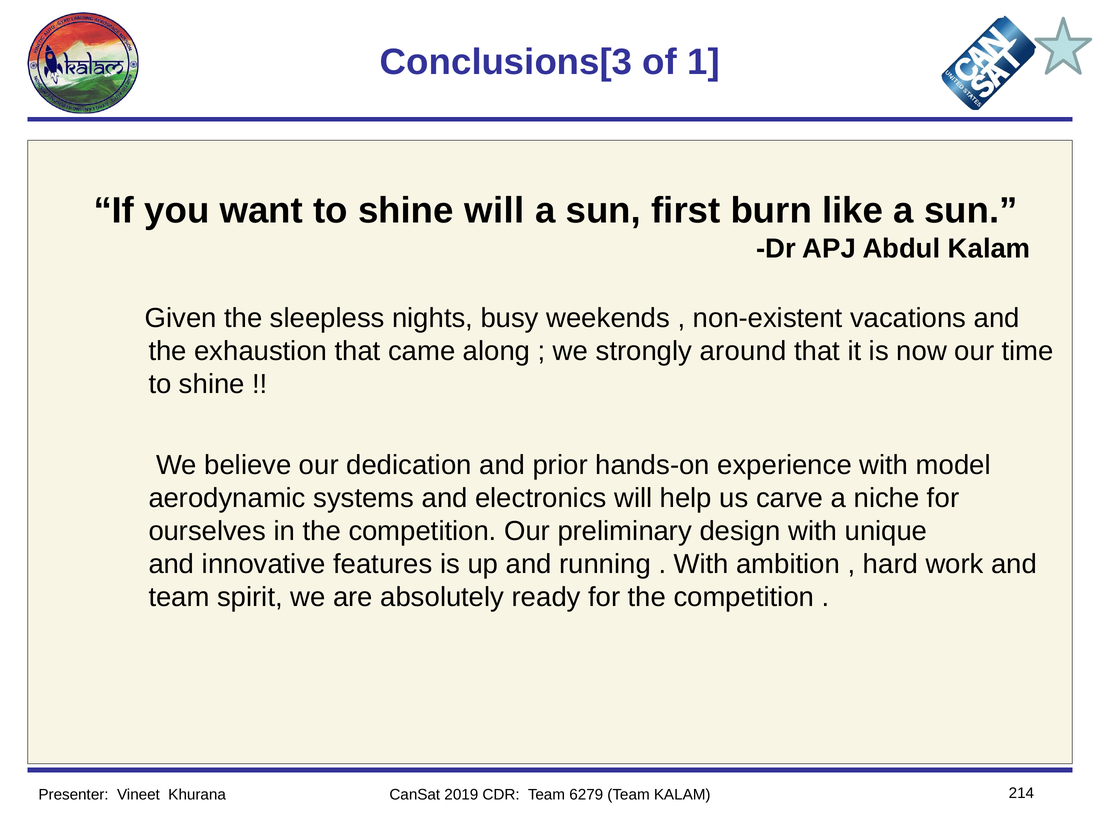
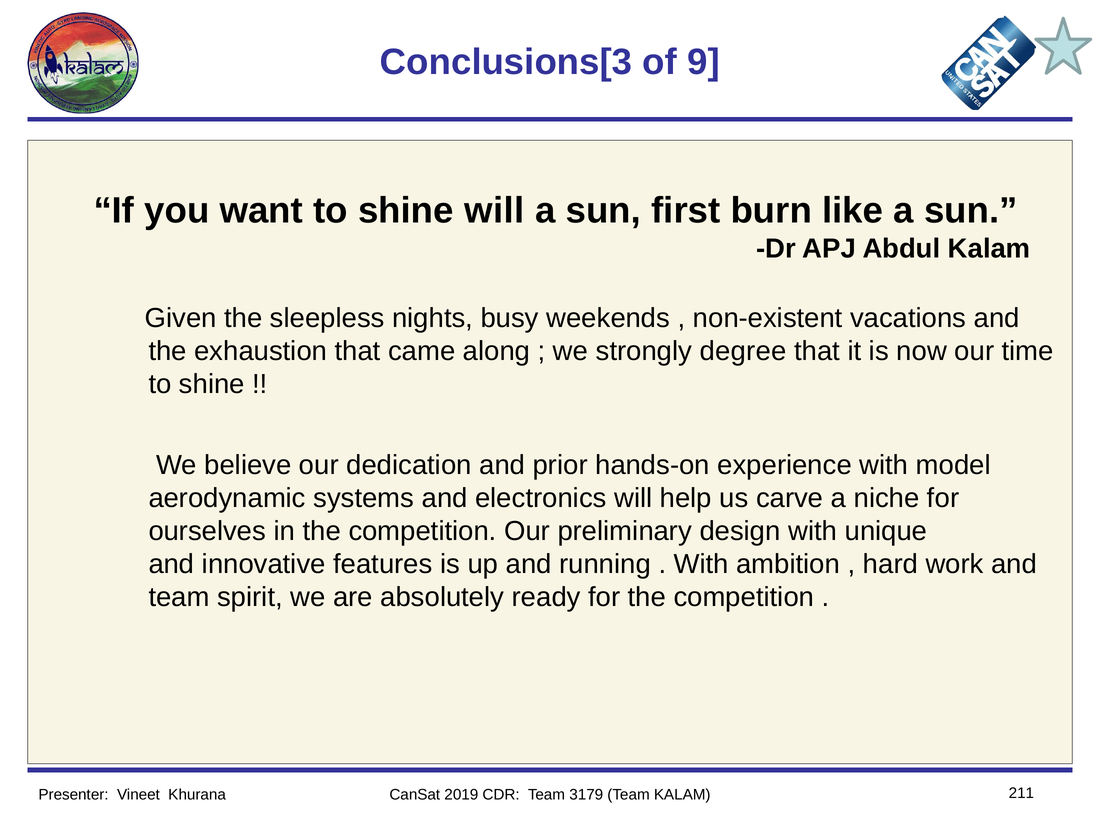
1: 1 -> 9 (703, 62)
around: around -> degree (743, 351)
6279: 6279 -> 3179 (586, 795)
214: 214 -> 211 (1021, 793)
